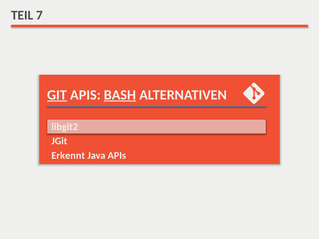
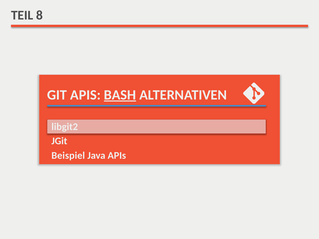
7: 7 -> 8 (40, 15)
GIT underline: present -> none (57, 95)
Erkennt: Erkennt -> Beispiel (68, 156)
